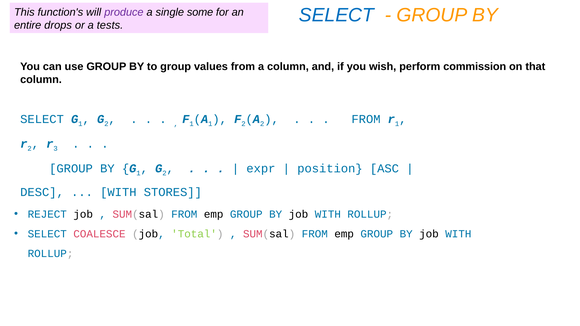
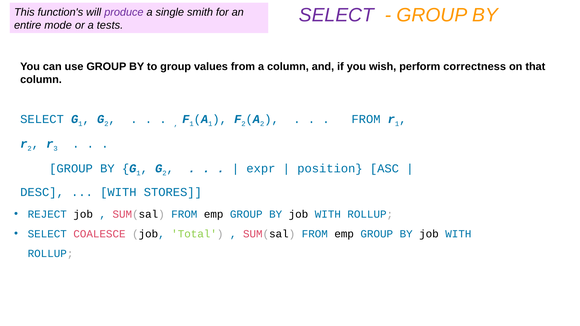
SELECT colour: blue -> purple (336, 15)
some: some -> smith (200, 12)
drops: drops -> mode (58, 25)
commission: commission -> correctness (475, 67)
